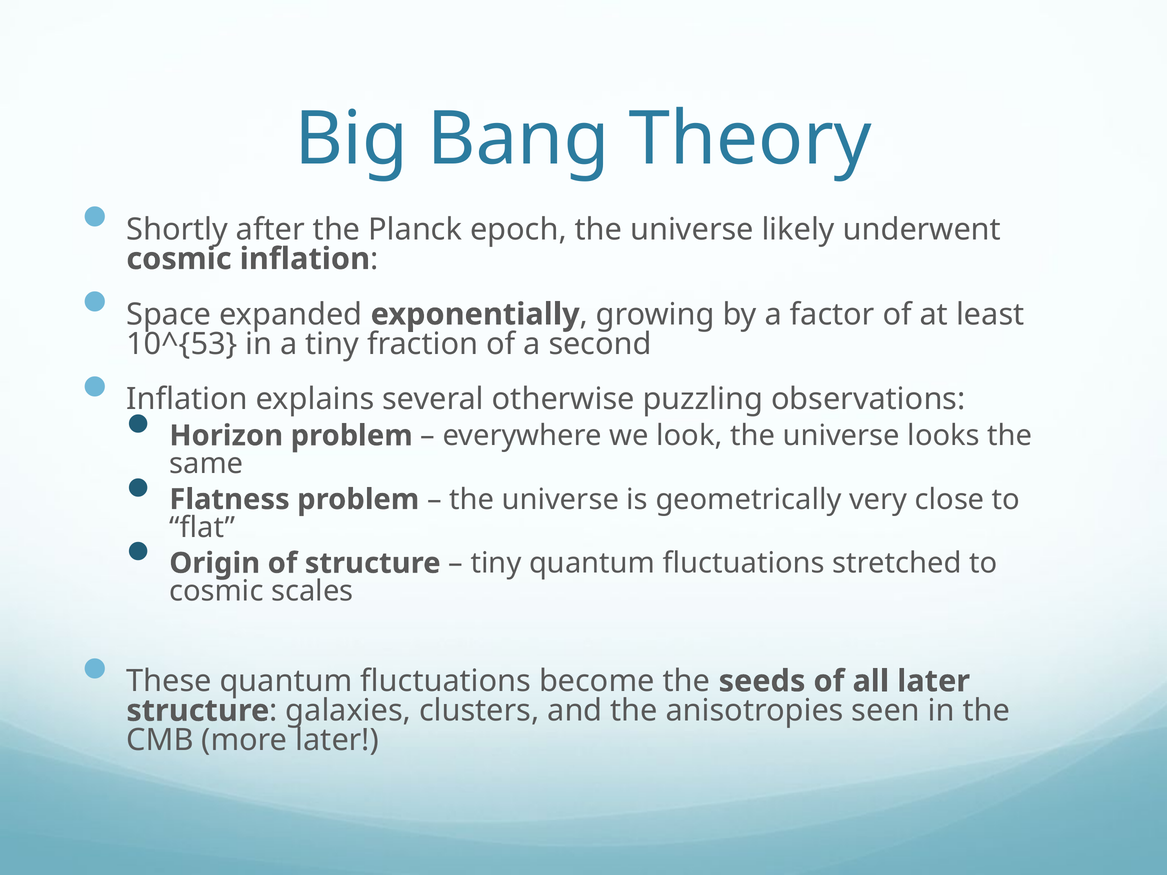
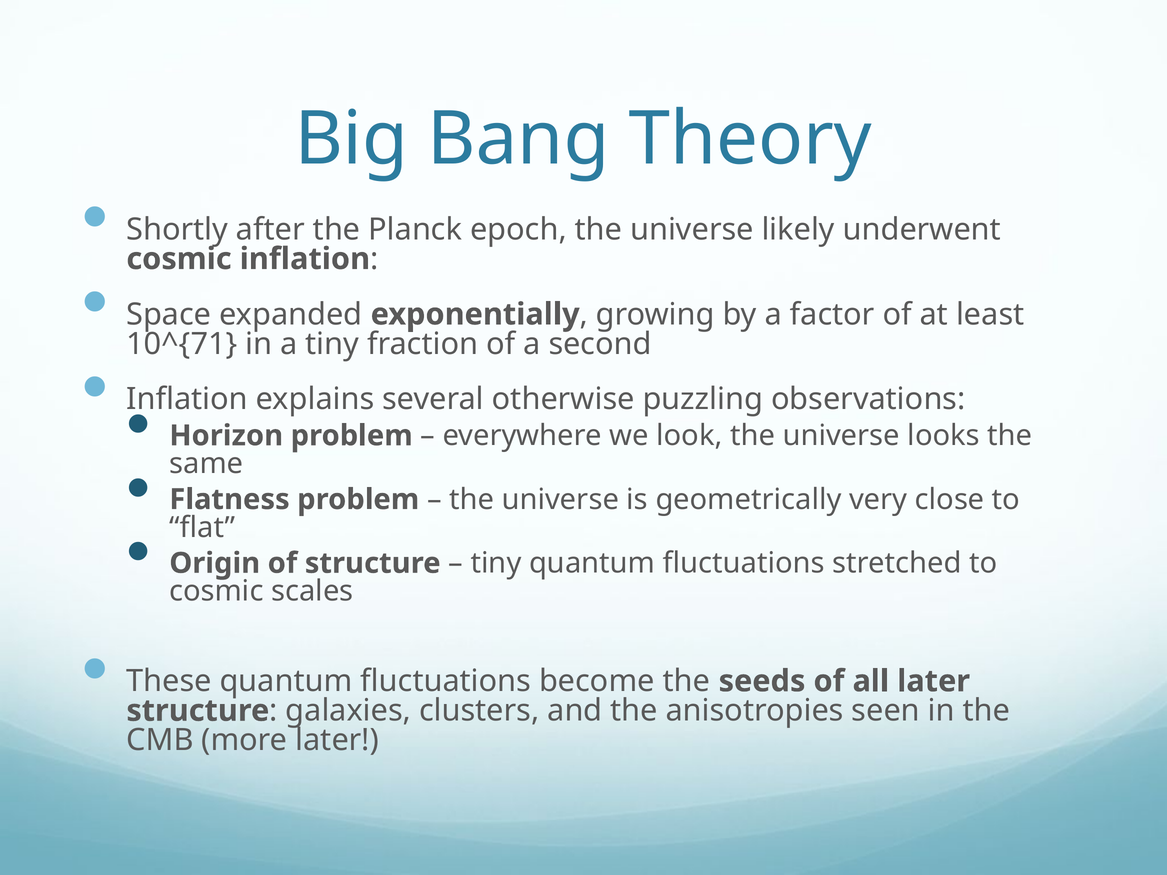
10^{53: 10^{53 -> 10^{71 (182, 344)
